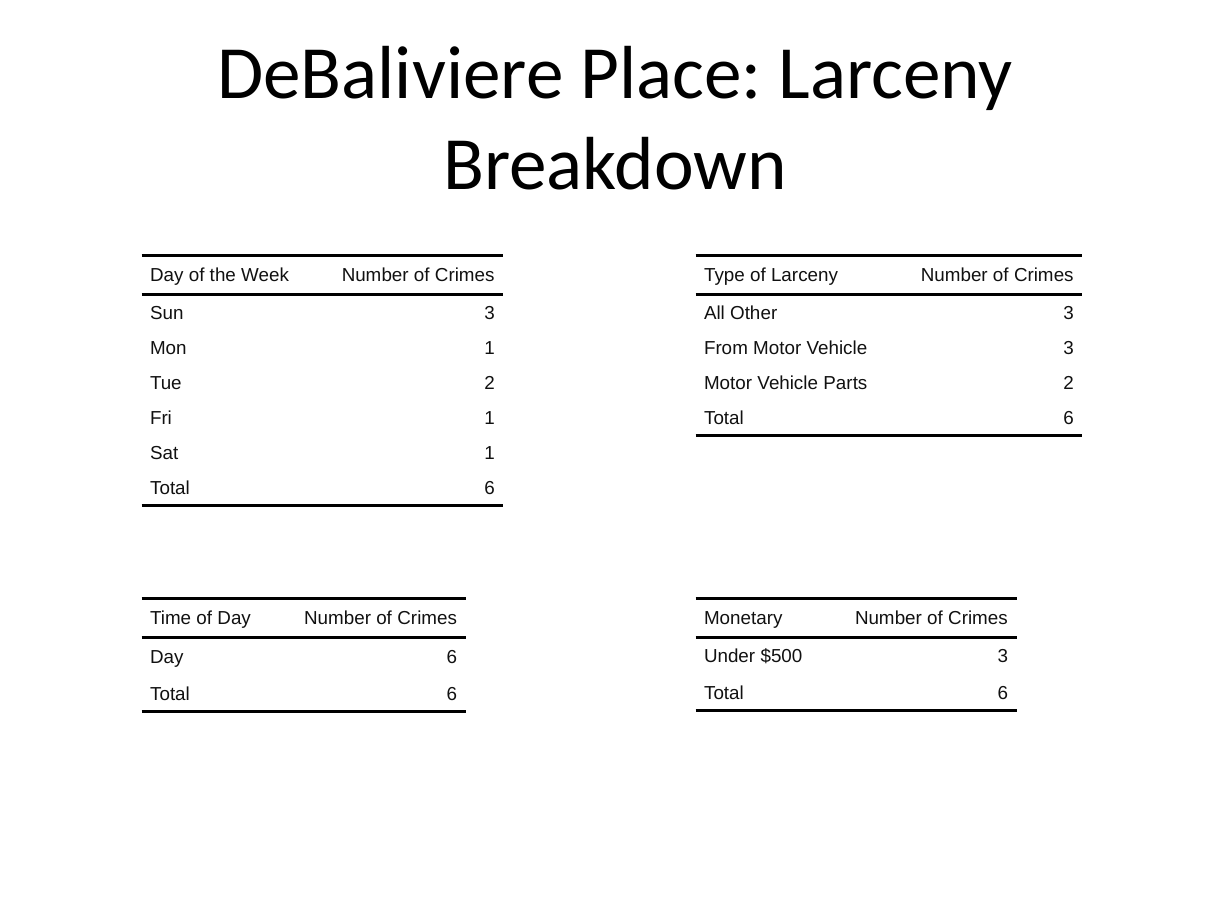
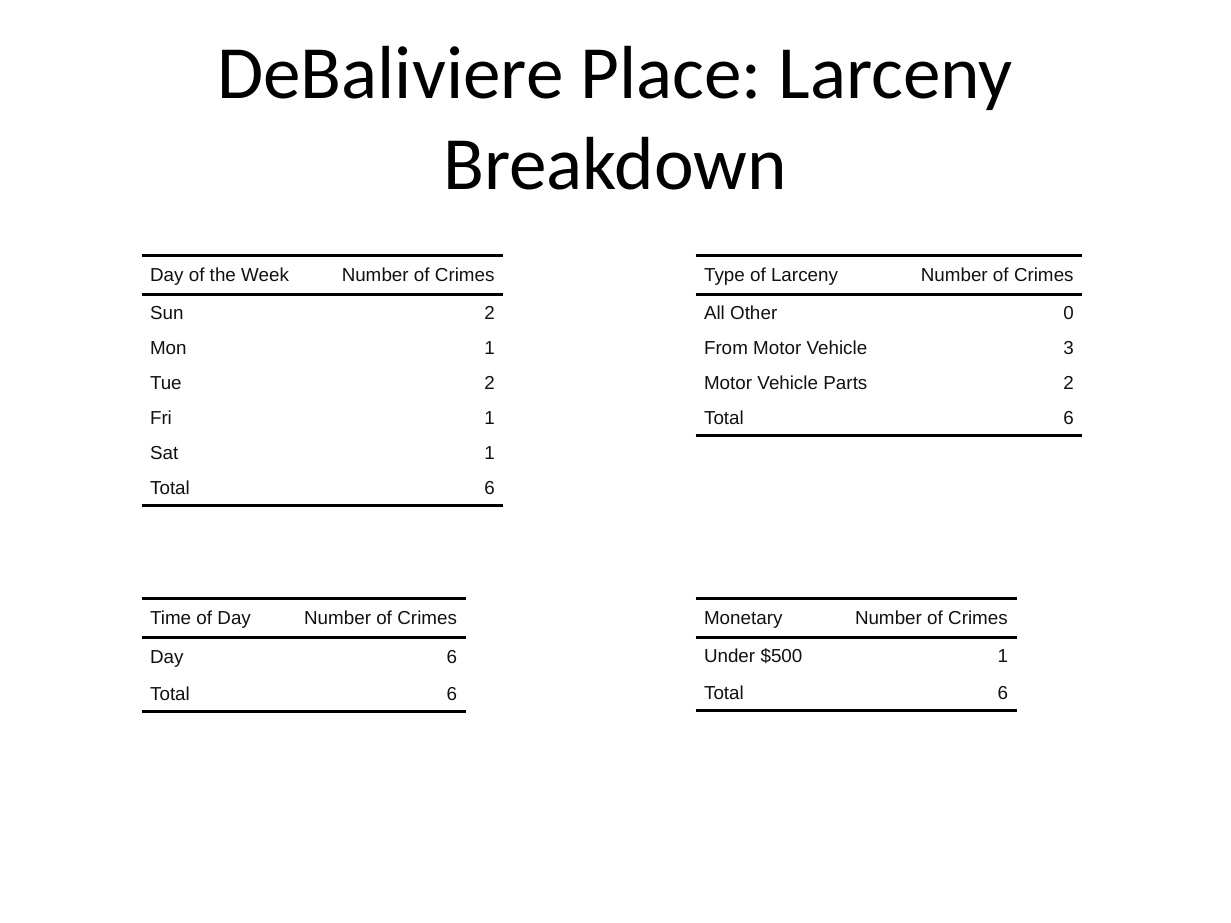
Sun 3: 3 -> 2 (490, 313)
Other 3: 3 -> 0 (1069, 313)
$500 3: 3 -> 1 (1003, 657)
